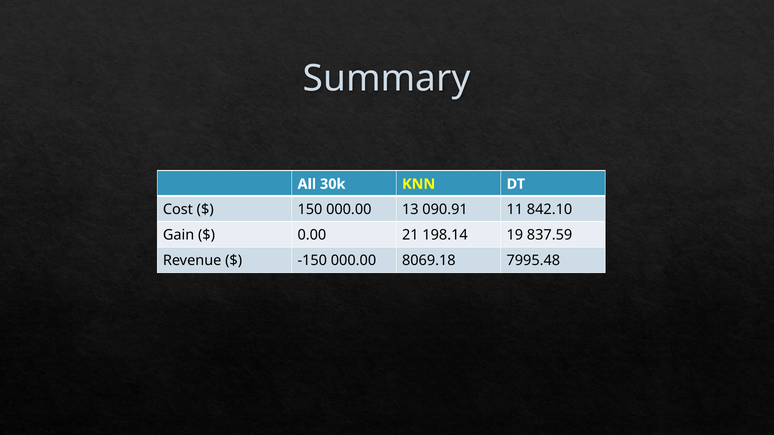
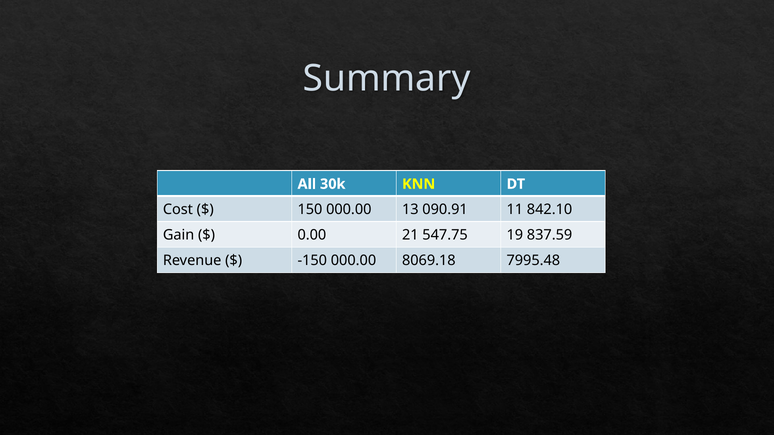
198.14: 198.14 -> 547.75 (445, 235)
